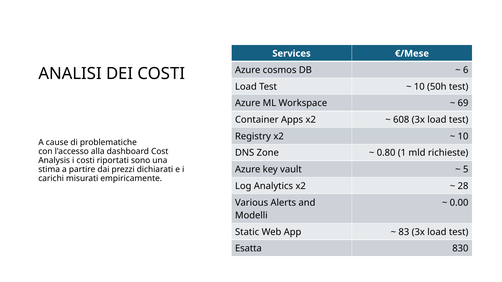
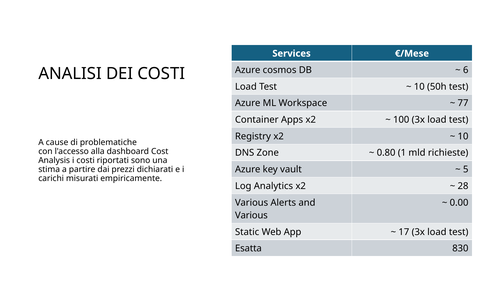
69: 69 -> 77 (463, 103)
608: 608 -> 100 (401, 120)
Modelli: Modelli -> Various (251, 216)
83: 83 -> 17 (404, 232)
